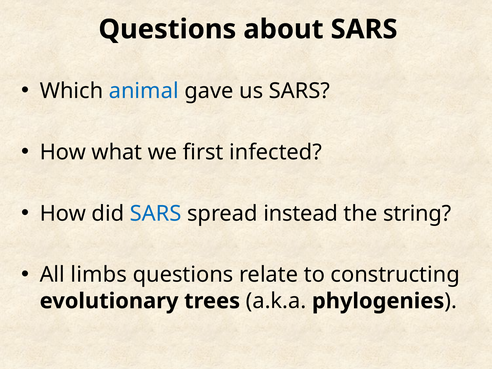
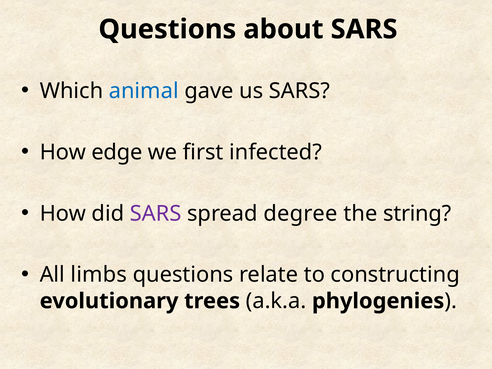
what: what -> edge (117, 152)
SARS colour: blue -> purple (156, 213)
instead: instead -> degree (301, 213)
